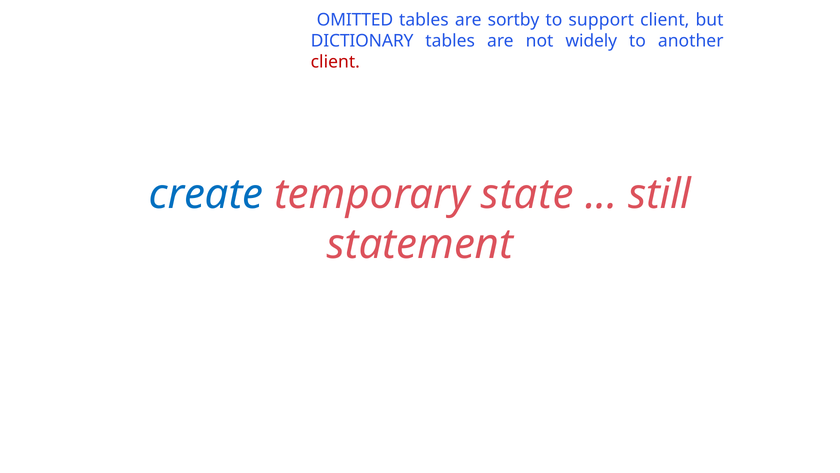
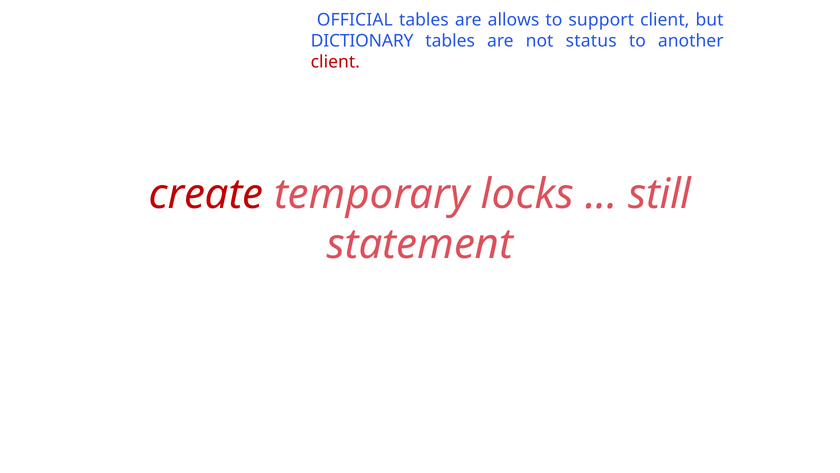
OMITTED: OMITTED -> OFFICIAL (355, 20)
sortby: sortby -> allows (514, 20)
widely: widely -> status (591, 41)
create colour: blue -> red (206, 194)
state: state -> locks (527, 194)
